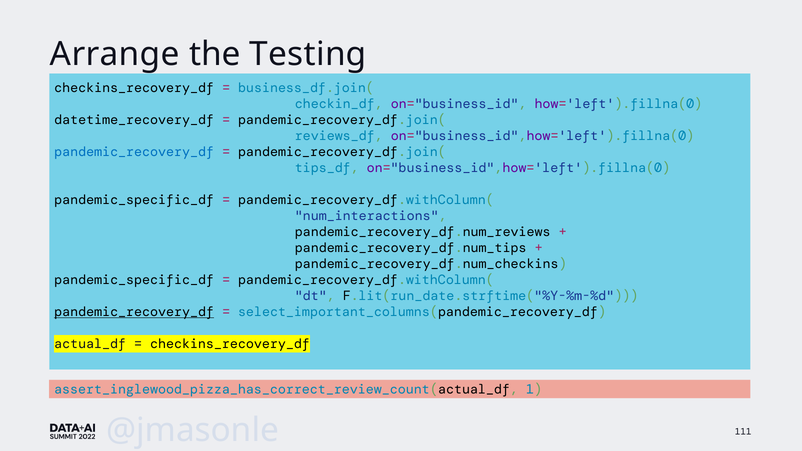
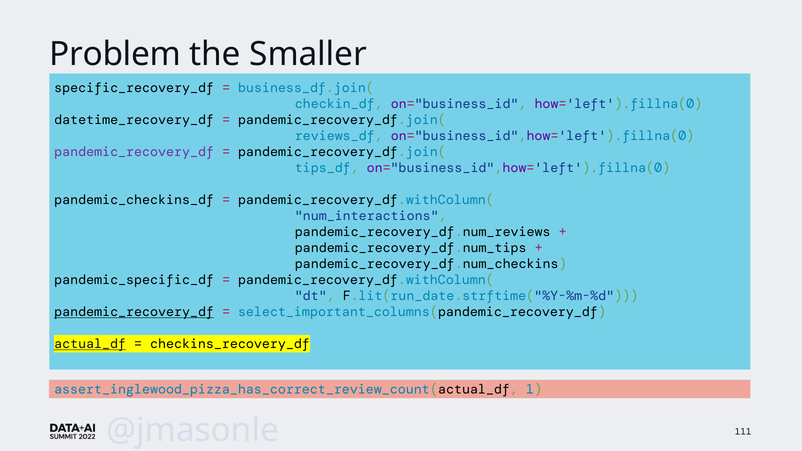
Arrange: Arrange -> Problem (115, 54)
Testing: Testing -> Smaller (308, 54)
checkins_recovery_df: checkins_recovery_df -> specific_recovery_df (134, 88)
pandemic_recovery_df colour: blue -> purple (134, 152)
pandemic_specific_df: pandemic_specific_df -> pandemic_checkins_df (134, 200)
actual_df underline: none -> present (90, 344)
